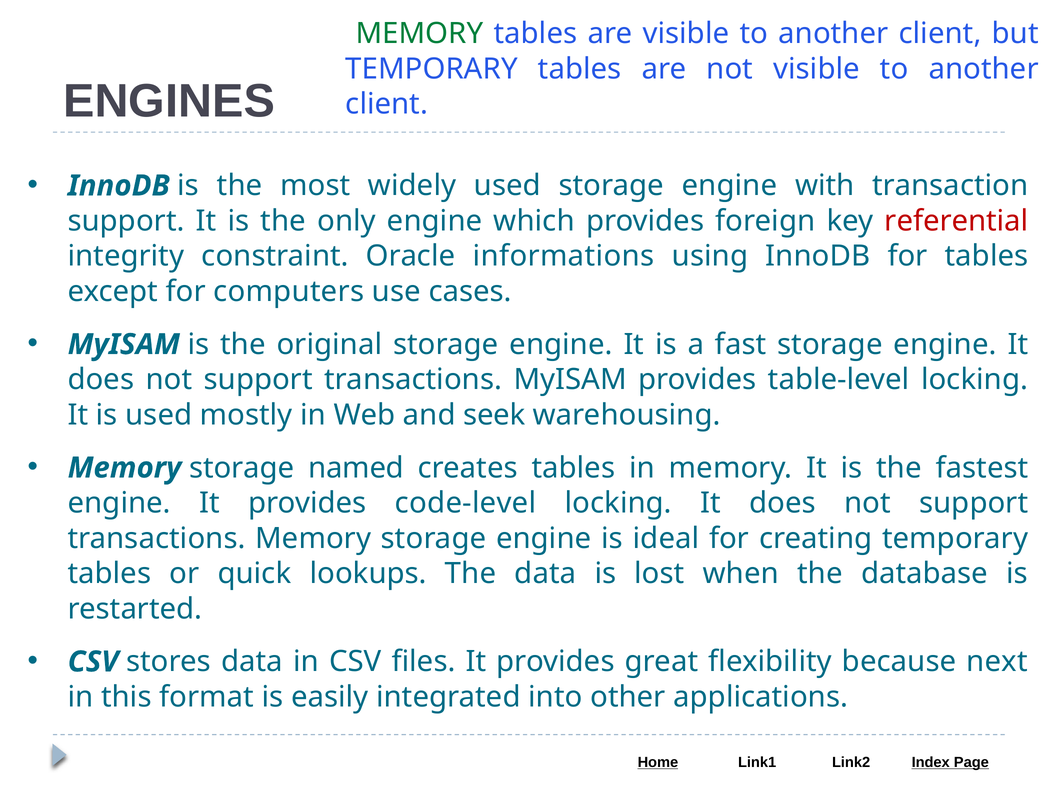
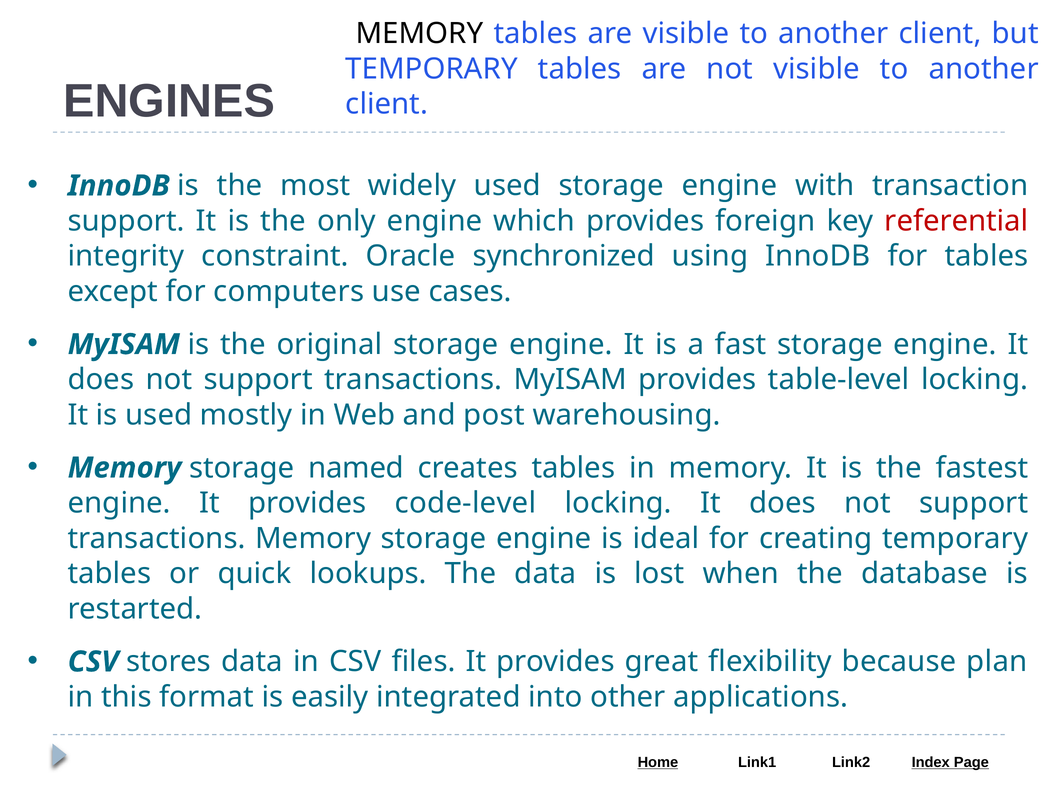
MEMORY colour: green -> black (420, 34)
informations: informations -> synchronized (564, 256)
seek: seek -> post (494, 415)
next: next -> plan (997, 662)
